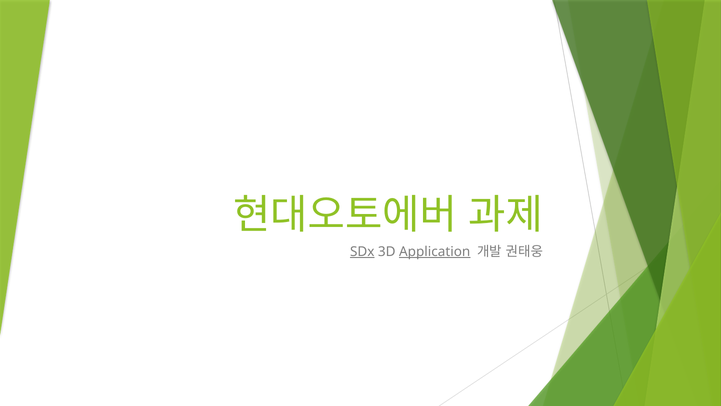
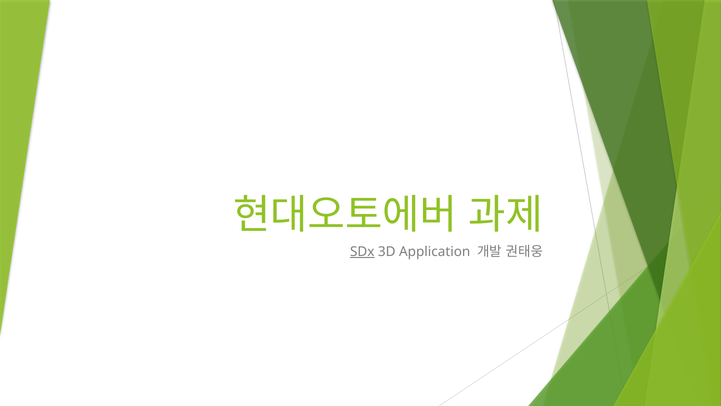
Application underline: present -> none (435, 251)
